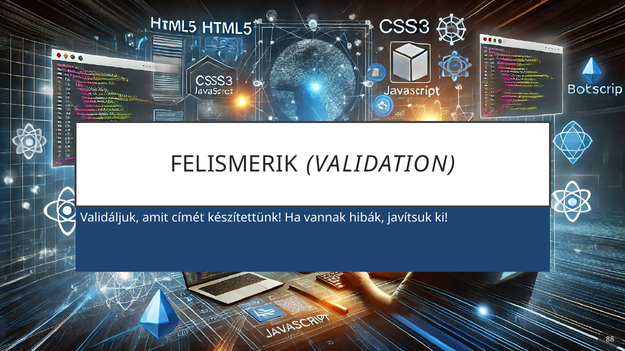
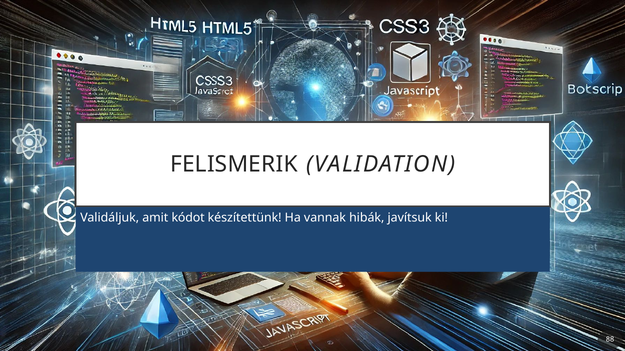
címét: címét -> kódot (188, 218)
